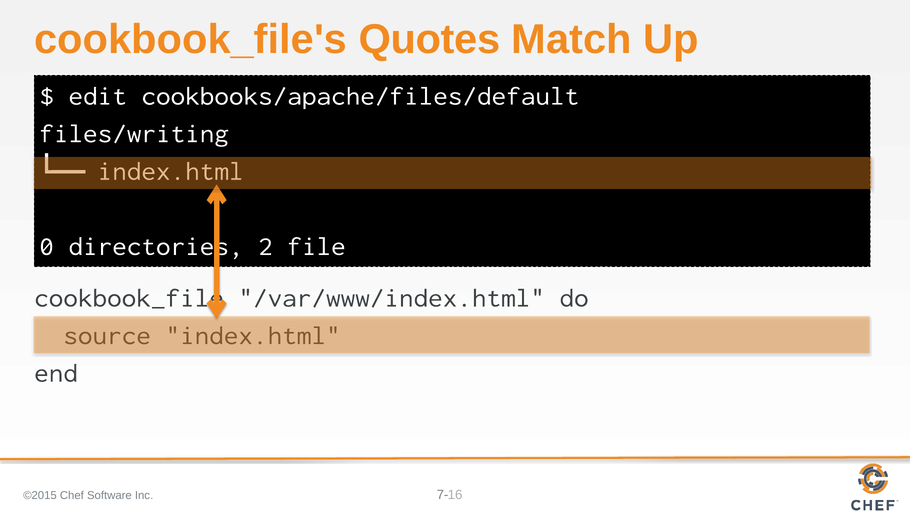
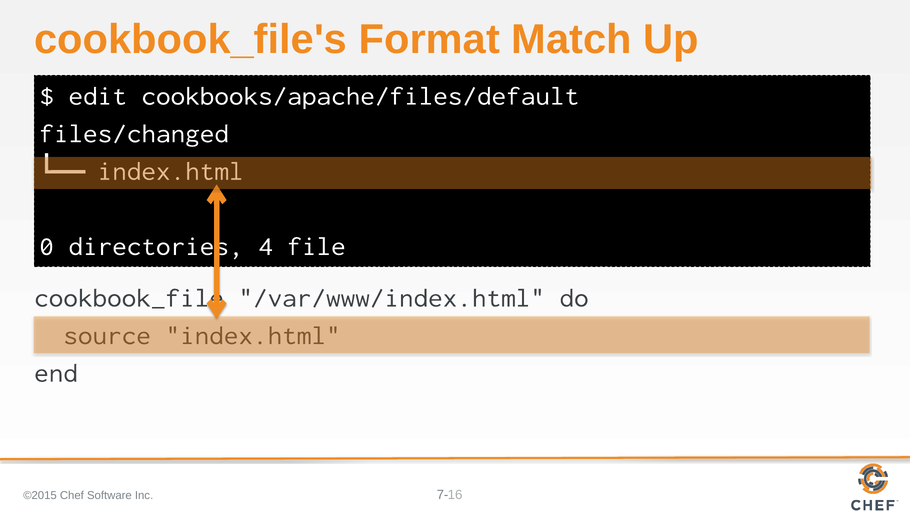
Quotes: Quotes -> Format (429, 39)
files/writing: files/writing -> files/changed (134, 133)
2: 2 -> 4 (265, 246)
